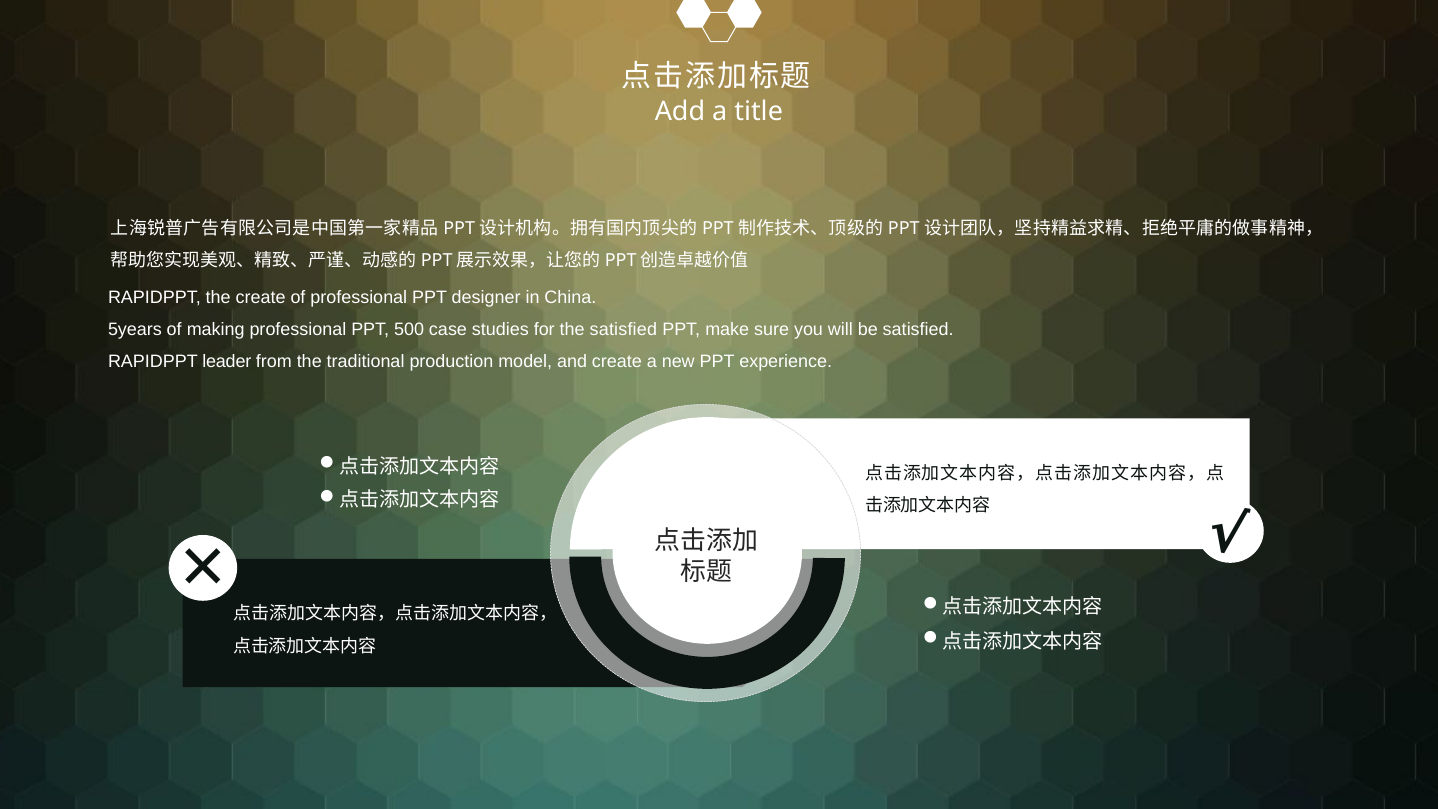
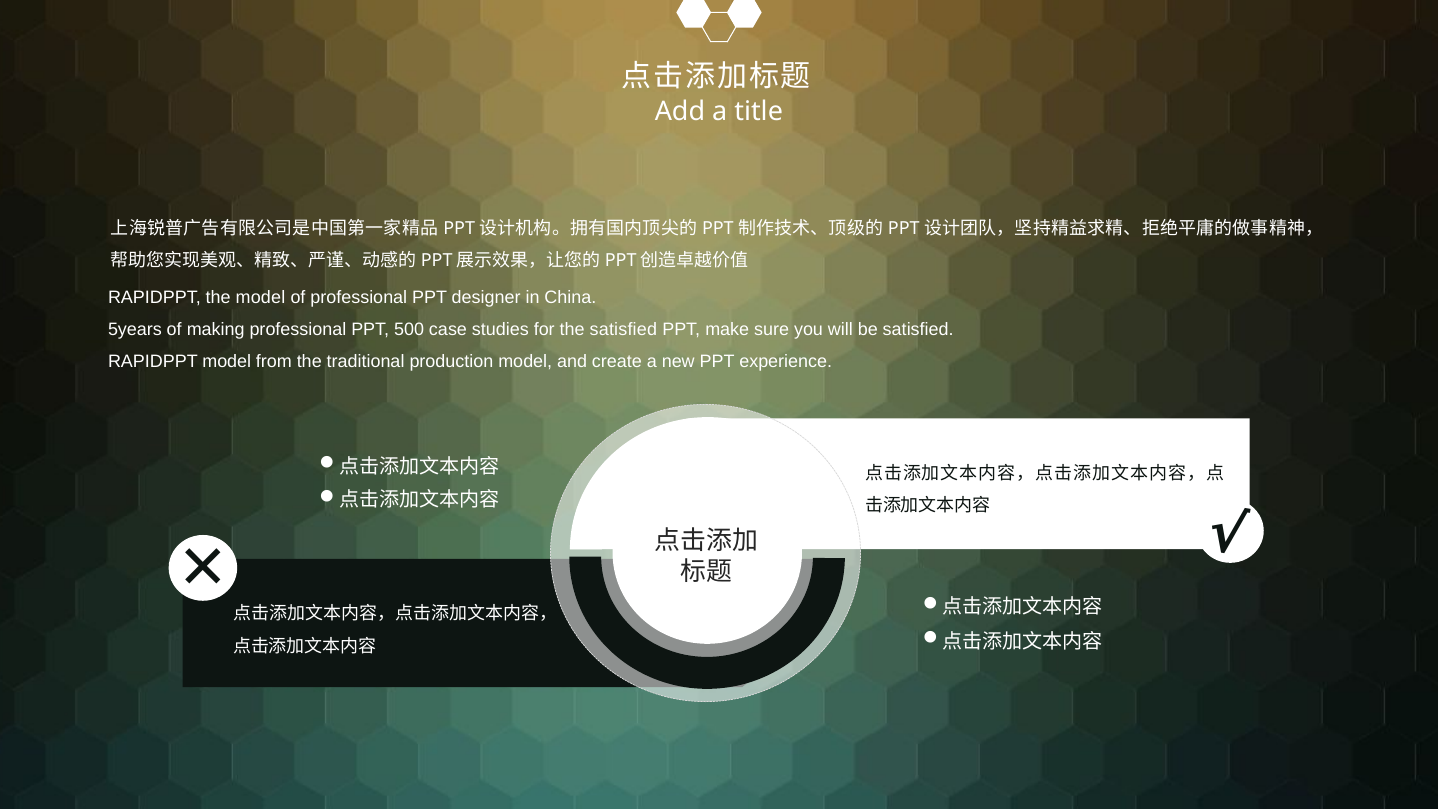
the create: create -> model (261, 297)
RAPIDPPT leader: leader -> model (227, 362)
